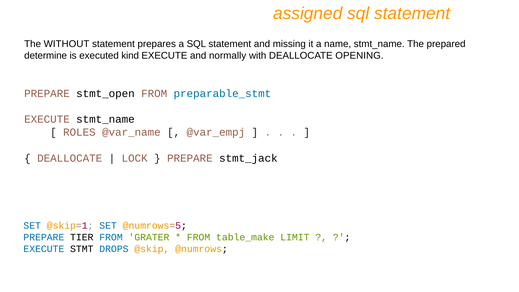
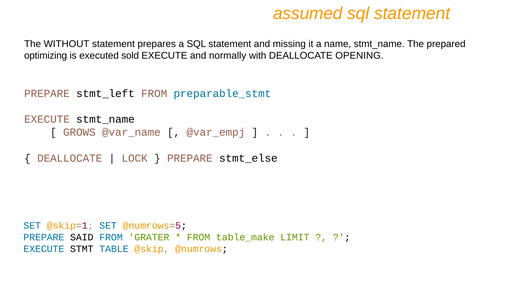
assigned: assigned -> assumed (308, 14)
determine: determine -> optimizing (46, 56)
kind: kind -> sold (130, 56)
stmt_open: stmt_open -> stmt_left (105, 93)
ROLES: ROLES -> GROWS (79, 132)
stmt_jack: stmt_jack -> stmt_else (248, 158)
TIER: TIER -> SAID (82, 237)
DROPS: DROPS -> TABLE (114, 249)
